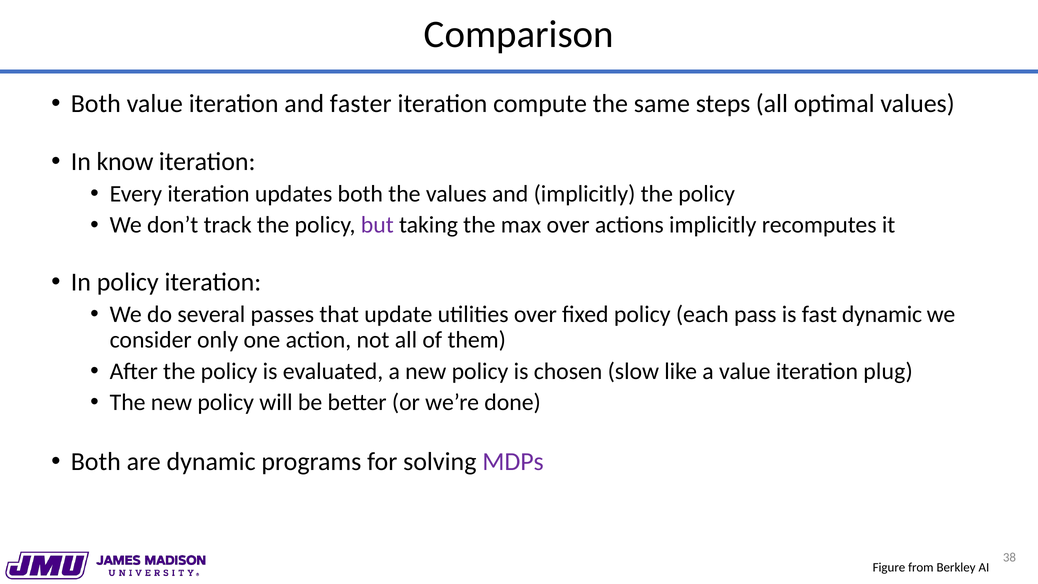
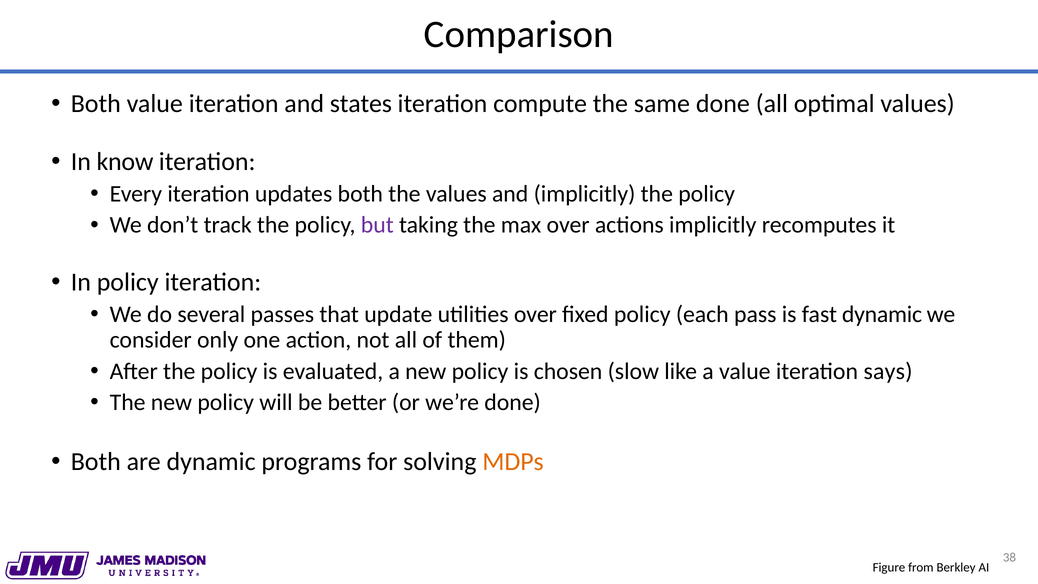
faster: faster -> states (361, 104)
same steps: steps -> done (723, 104)
plug: plug -> says (888, 371)
MDPs colour: purple -> orange (513, 461)
